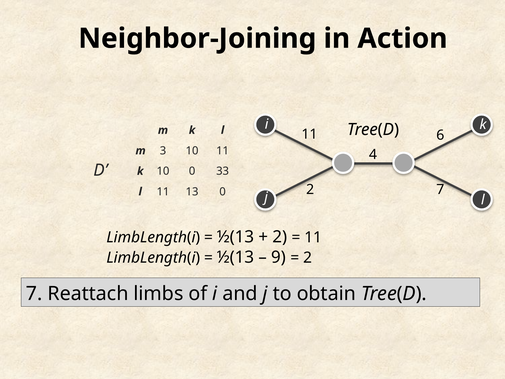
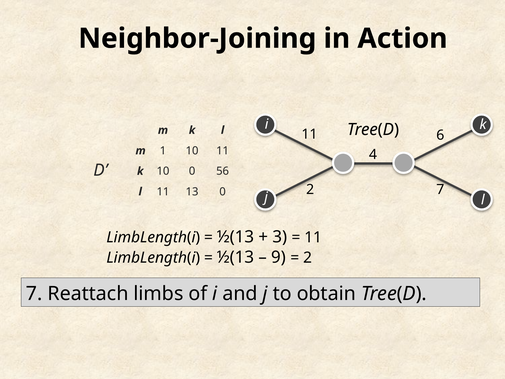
3: 3 -> 1 (163, 151)
33: 33 -> 56 (223, 171)
2: 2 -> 3 (280, 237)
